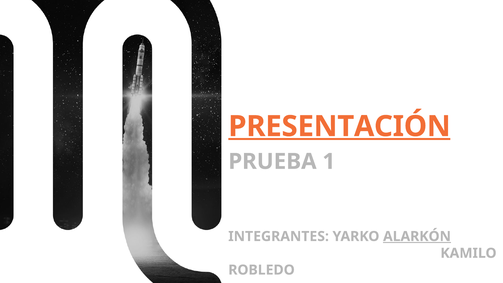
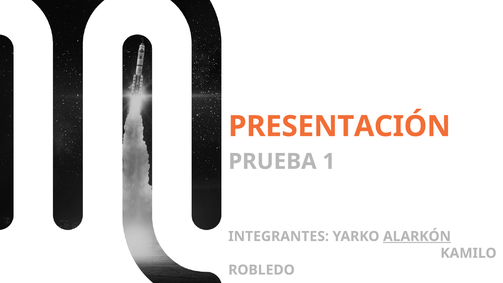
PRESENTACIÓN underline: present -> none (340, 126)
